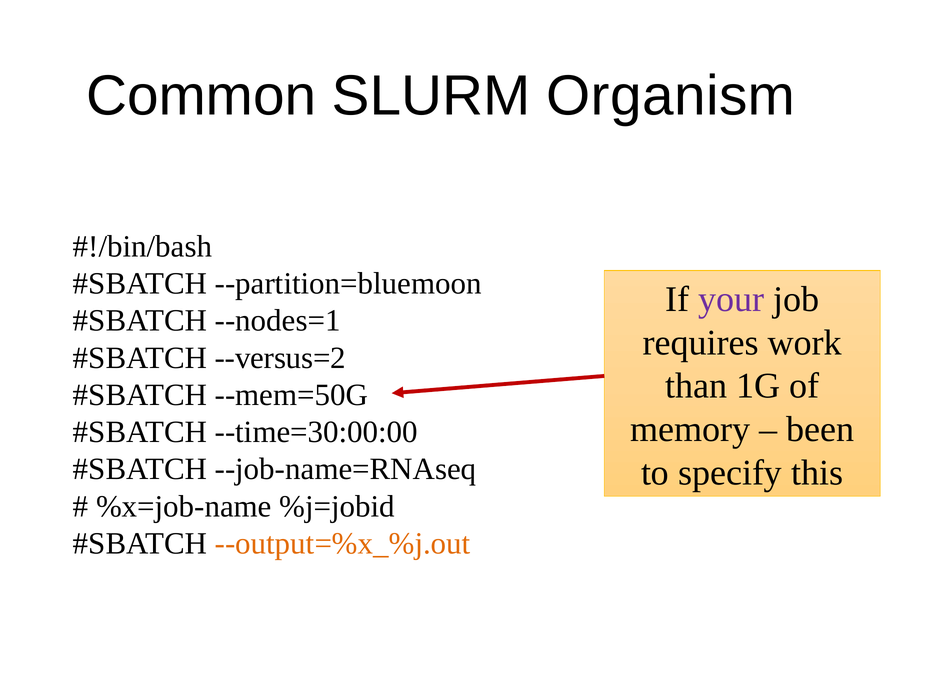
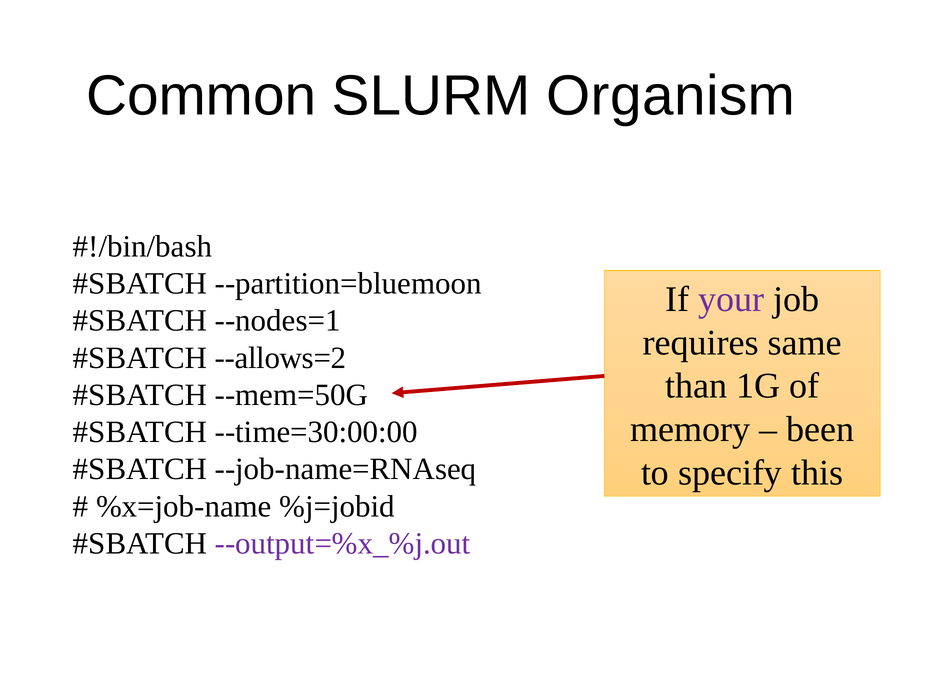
work: work -> same (805, 343)
--versus=2: --versus=2 -> --allows=2 (280, 358)
--output=%x_%j.out colour: orange -> purple (343, 544)
